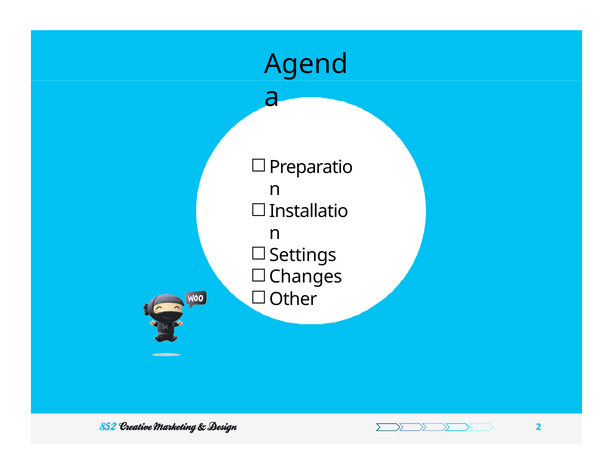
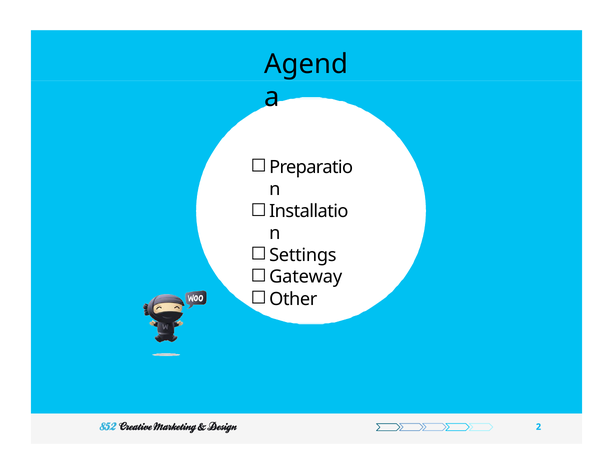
Changes: Changes -> Gateway (306, 277)
